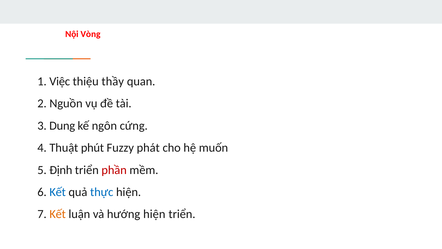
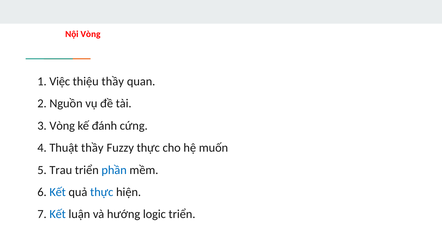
3 Dung: Dung -> Vòng (62, 126)
ngôn: ngôn -> đánh (104, 126)
Thuật phút: phút -> thầy (92, 148)
Fuzzy phát: phát -> thực (148, 148)
Định: Định -> Trau (61, 170)
phần colour: red -> blue (114, 170)
Kết colour: orange -> blue (58, 214)
hướng hiện: hiện -> logic (154, 214)
